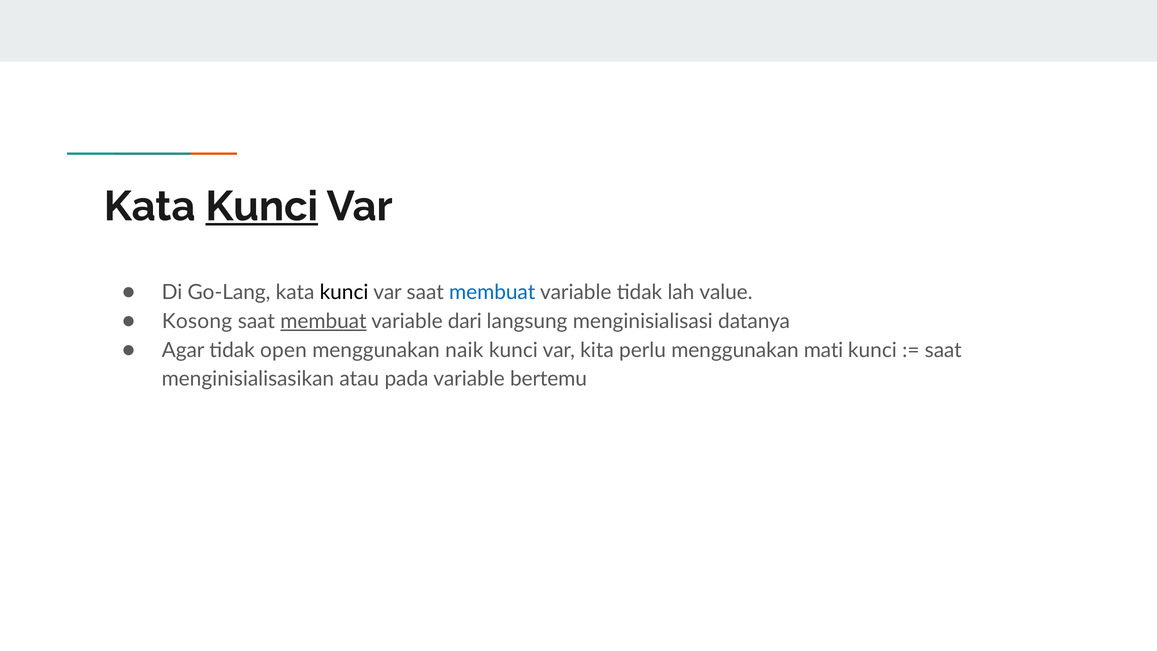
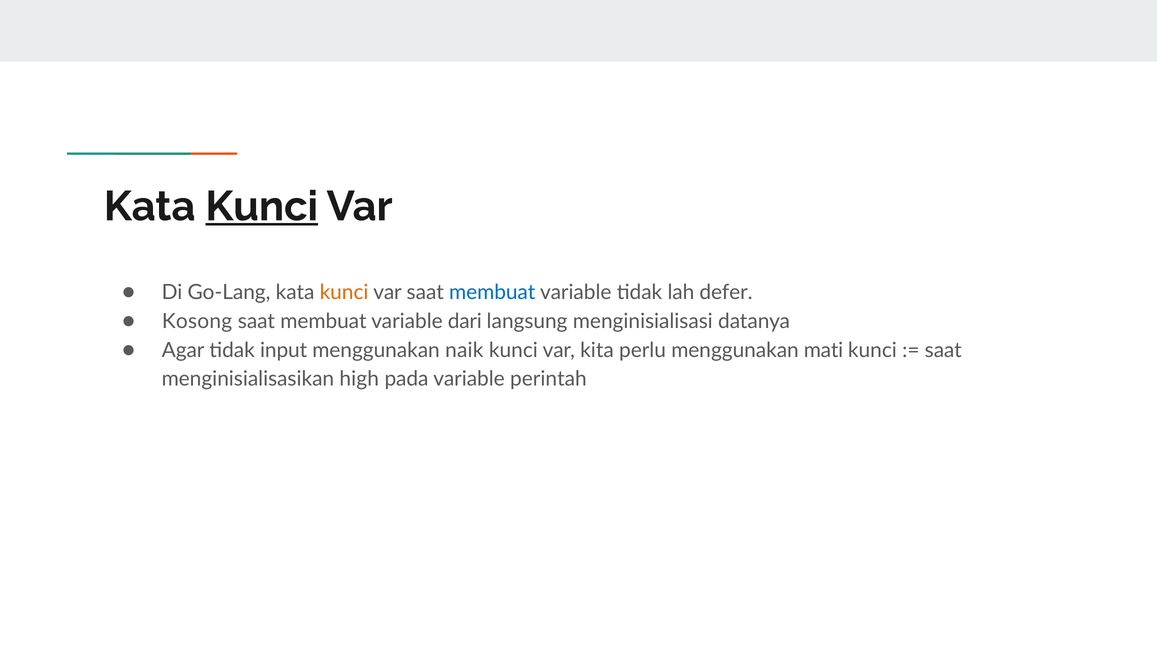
kunci colour: black -> orange (344, 292)
value: value -> defer (726, 292)
membuat underline: present -> none (323, 321)
open: open -> input (284, 350)
atau: atau -> high (359, 379)
bertemu: bertemu -> perintah (548, 379)
